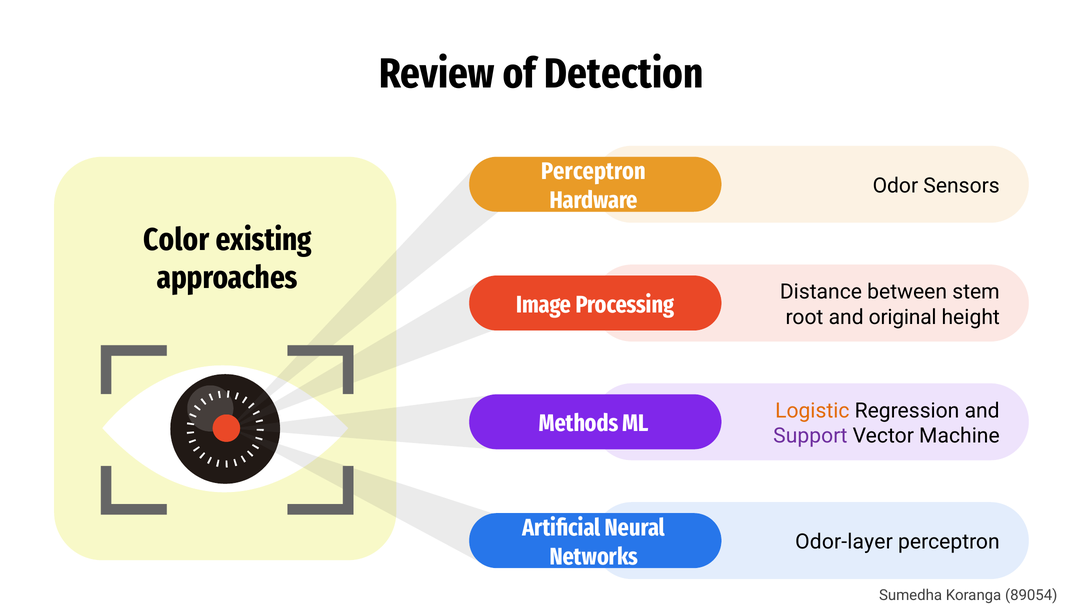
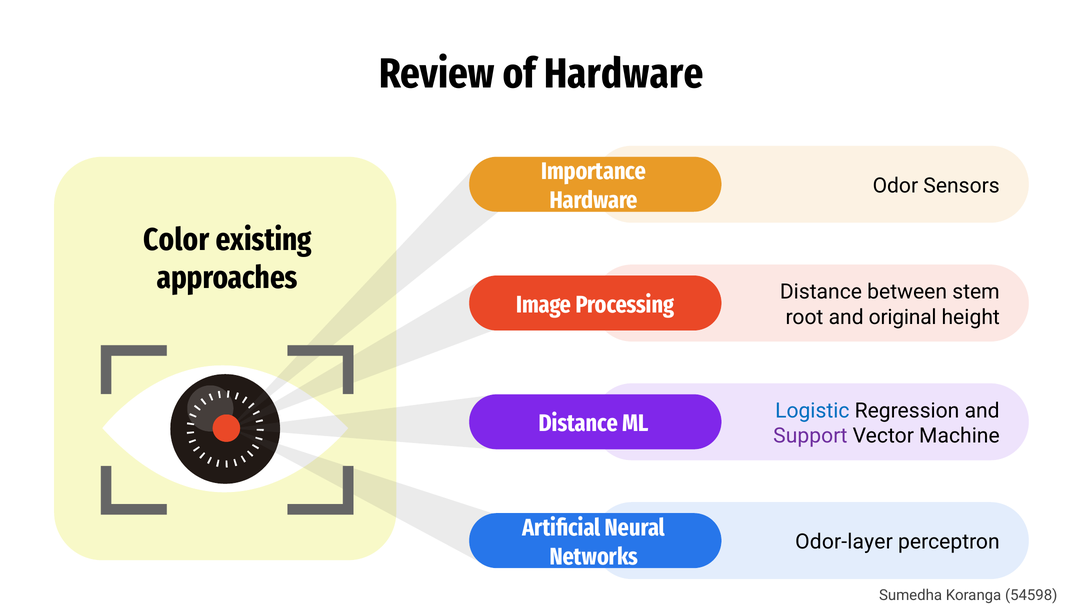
of Detection: Detection -> Hardware (624, 74)
Perceptron: Perceptron -> Importance (594, 172)
Logistic colour: orange -> blue (812, 411)
Methods: Methods -> Distance (579, 424)
89054: 89054 -> 54598 (1031, 596)
